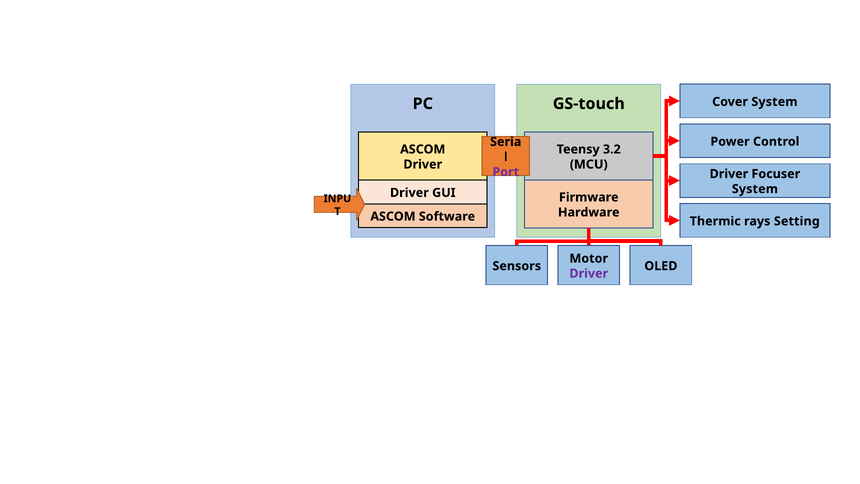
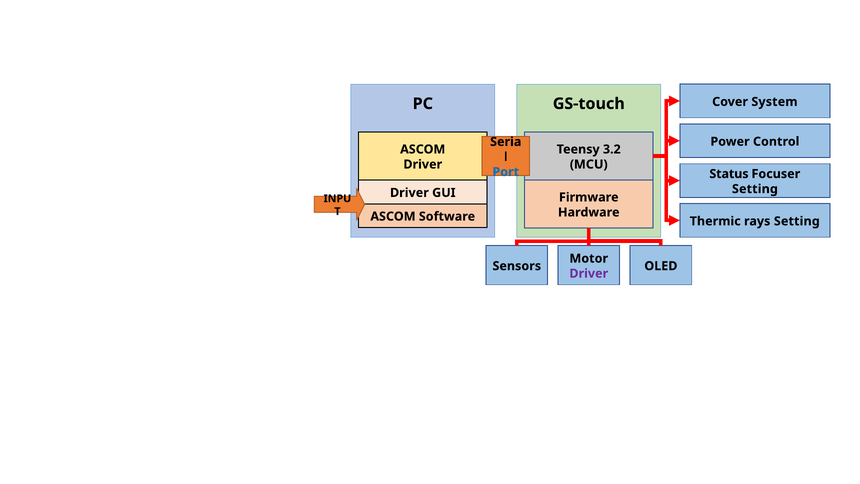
Port colour: purple -> blue (506, 172)
Driver: Driver -> Status (729, 174)
System: System -> Setting (755, 189)
